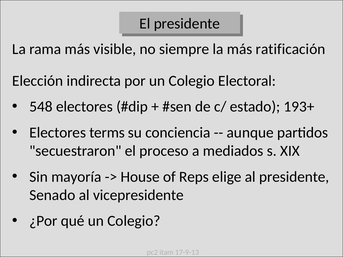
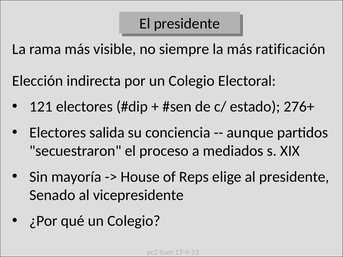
548: 548 -> 121 (41, 107)
193+: 193+ -> 276+ (299, 107)
terms: terms -> salida (107, 133)
